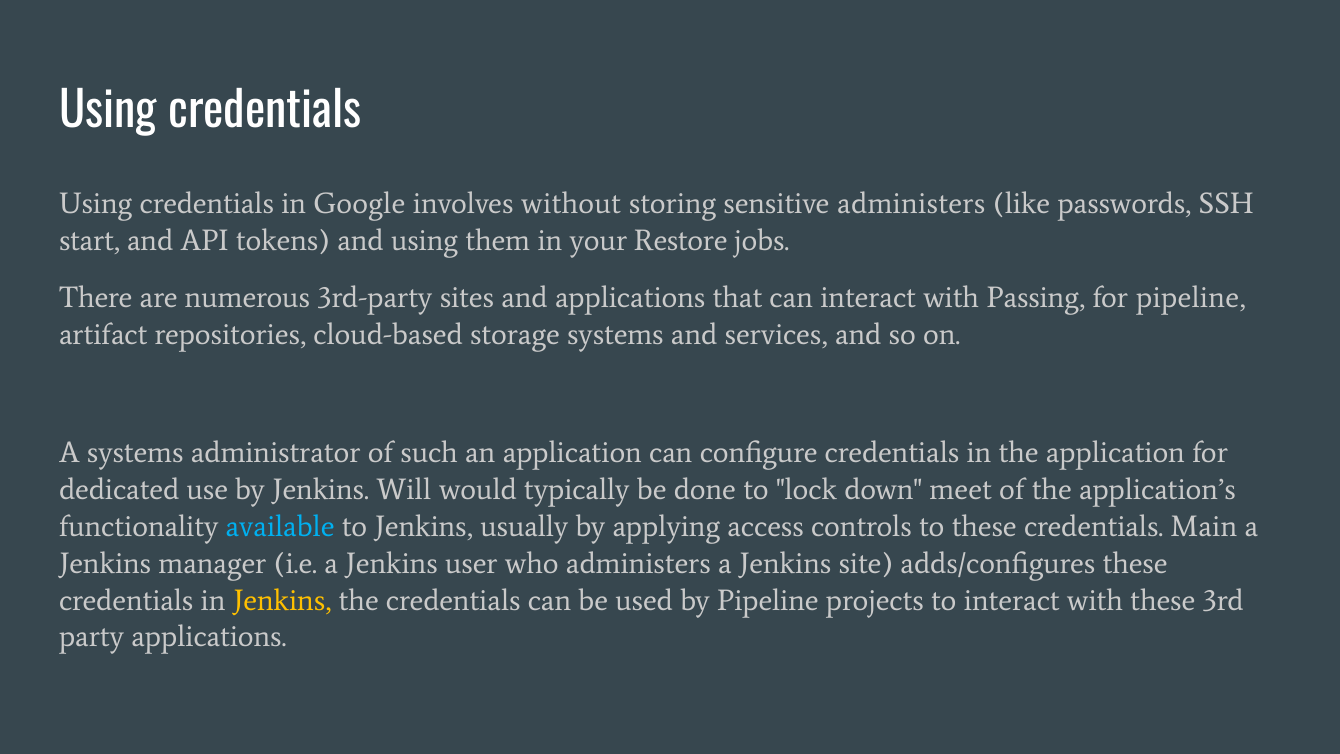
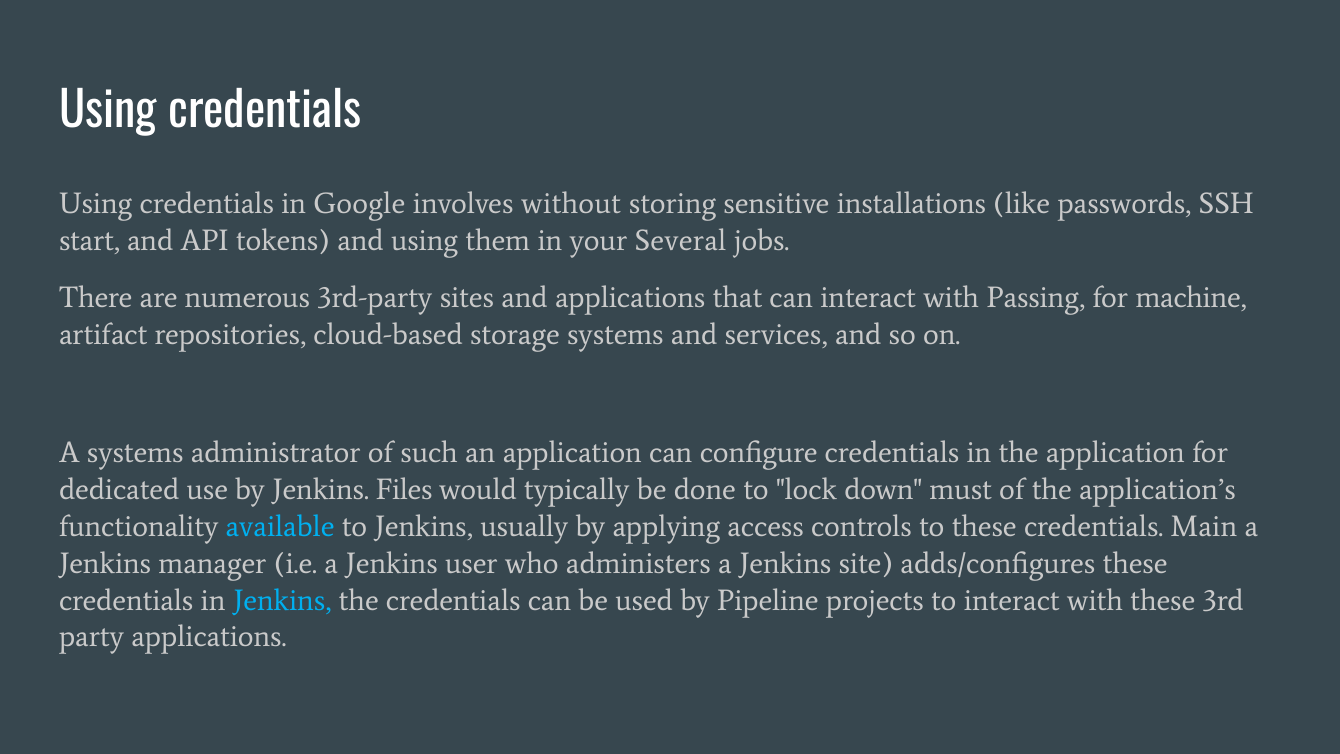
sensitive administers: administers -> installations (911, 203)
Restore: Restore -> Several (680, 240)
for pipeline: pipeline -> machine (1191, 297)
Will: Will -> Files (404, 489)
meet: meet -> must (961, 489)
Jenkins colour: yellow -> light blue (282, 600)
